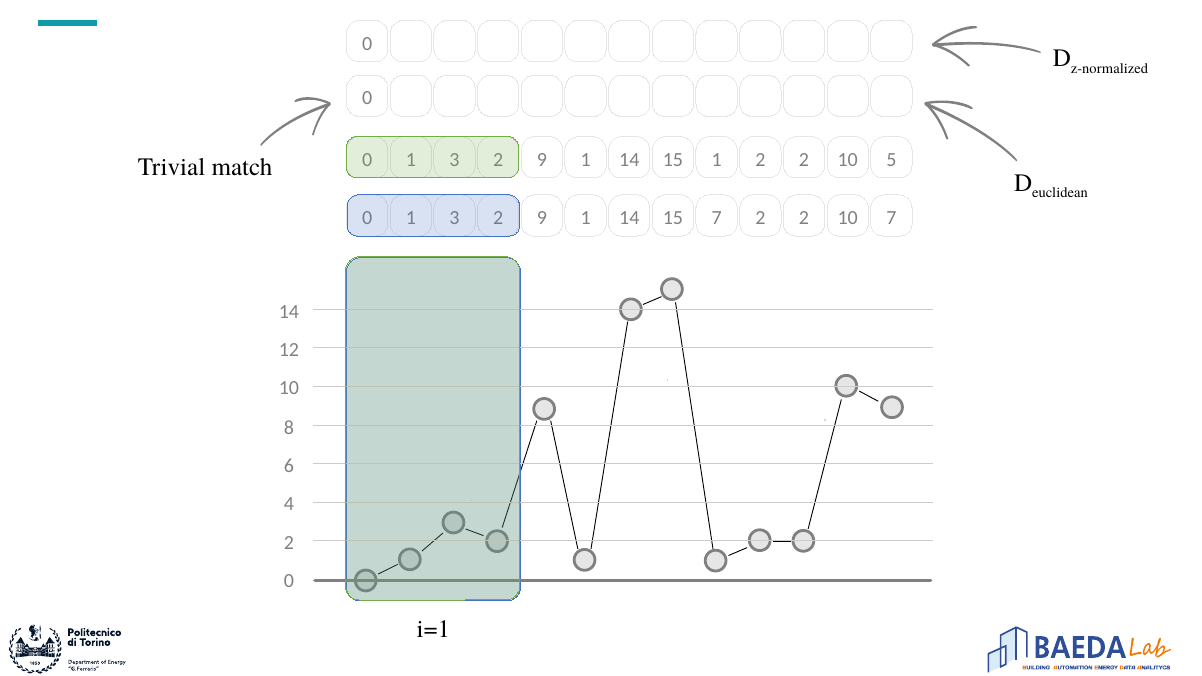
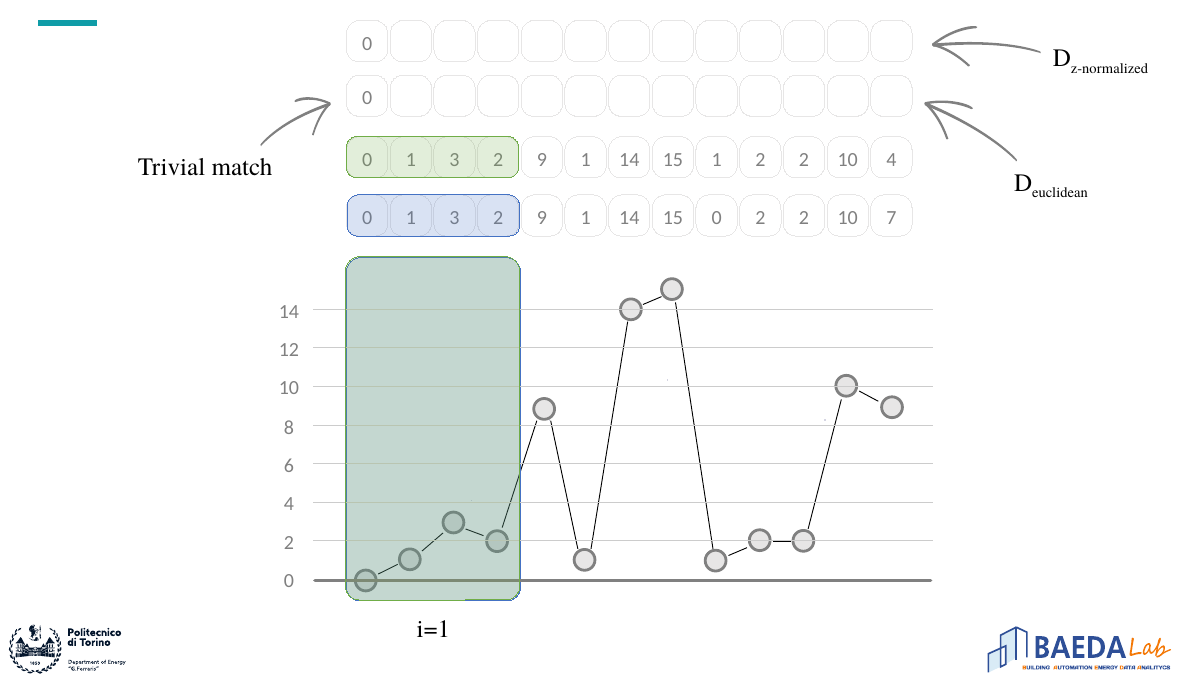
10 5: 5 -> 4 (891, 160)
7: 7 -> 0 (717, 218)
